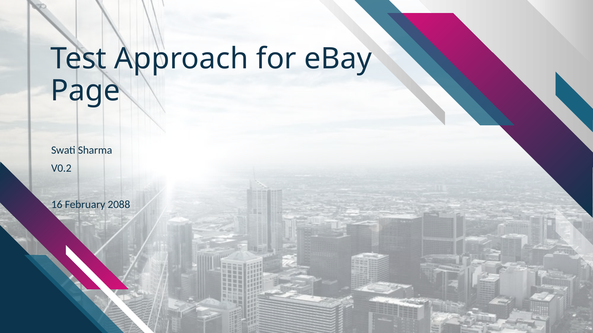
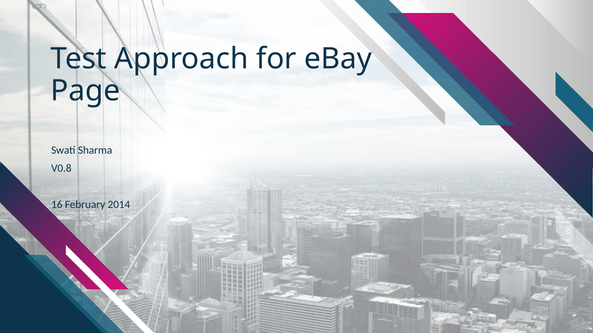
V0.2: V0.2 -> V0.8 (61, 169)
2088: 2088 -> 2014 (119, 205)
